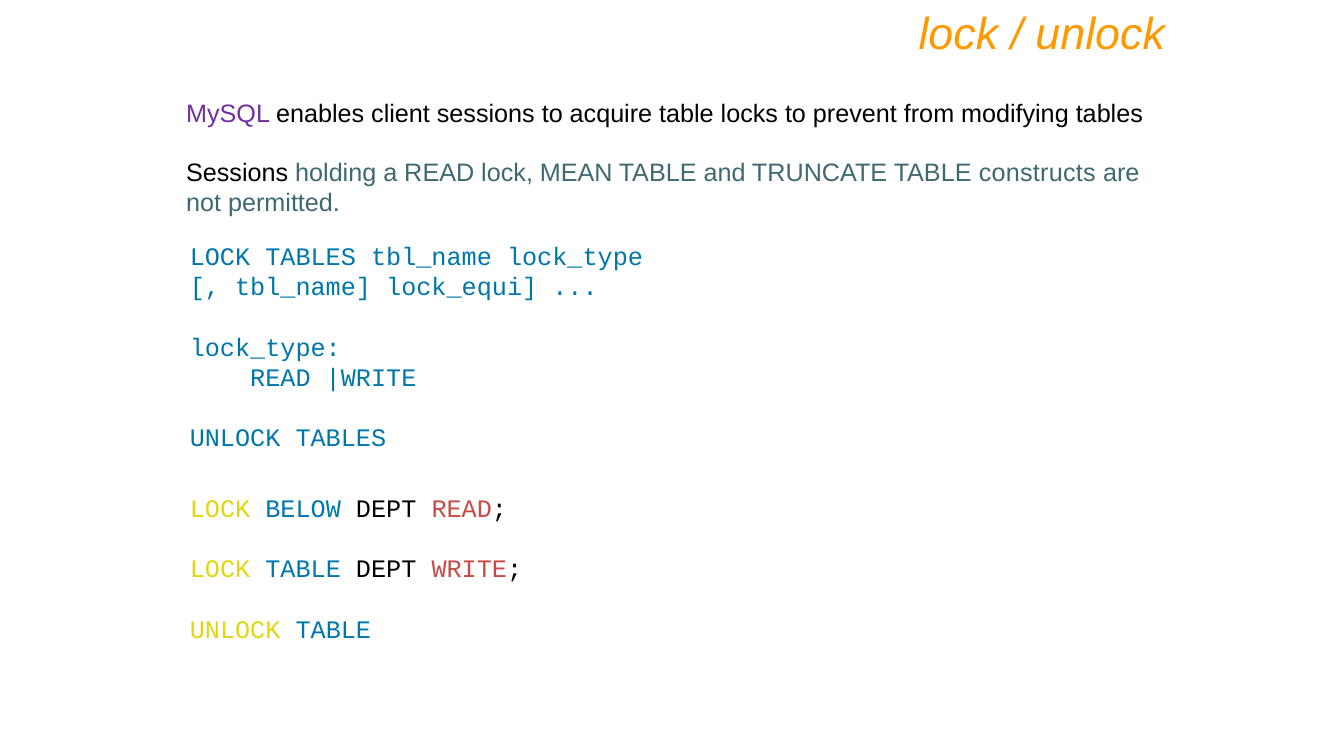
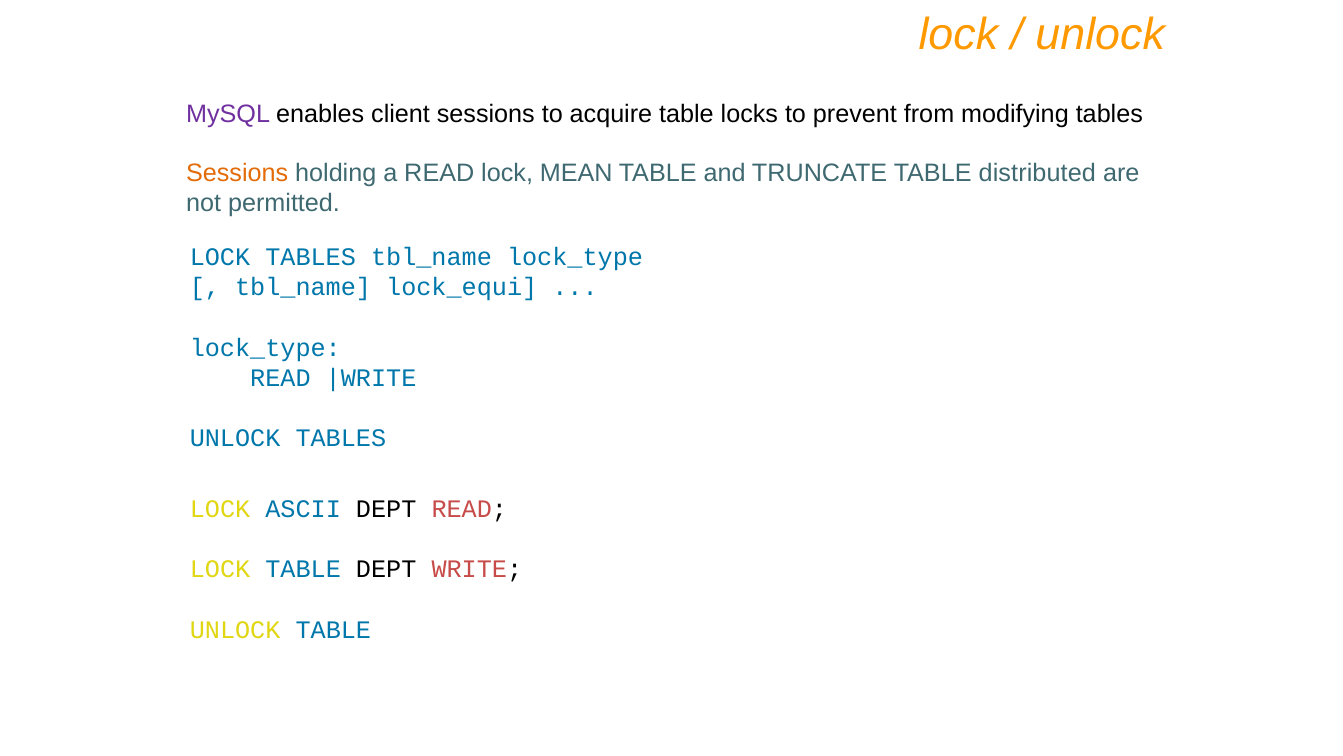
Sessions colour: black -> orange (237, 173)
constructs: constructs -> distributed (1037, 173)
BELOW: BELOW -> ASCII (303, 509)
